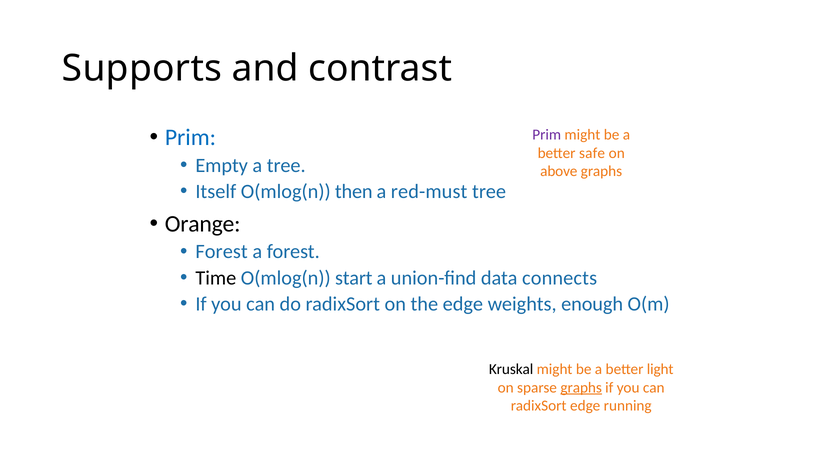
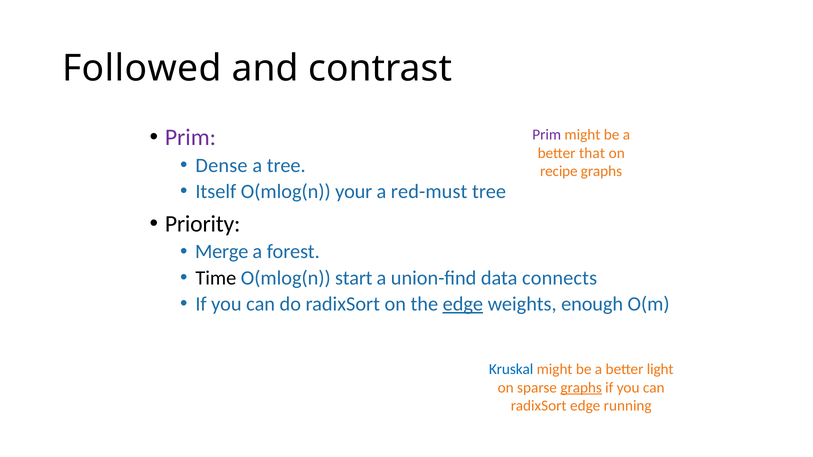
Supports: Supports -> Followed (142, 68)
Prim colour: blue -> purple (190, 137)
safe: safe -> that (592, 153)
Empty: Empty -> Dense (222, 165)
above: above -> recipe (559, 172)
then: then -> your (354, 192)
Orange: Orange -> Priority (203, 224)
Forest: Forest -> Merge (222, 252)
edge underline: none -> present (463, 304)
Kruskal colour: black -> blue (511, 370)
